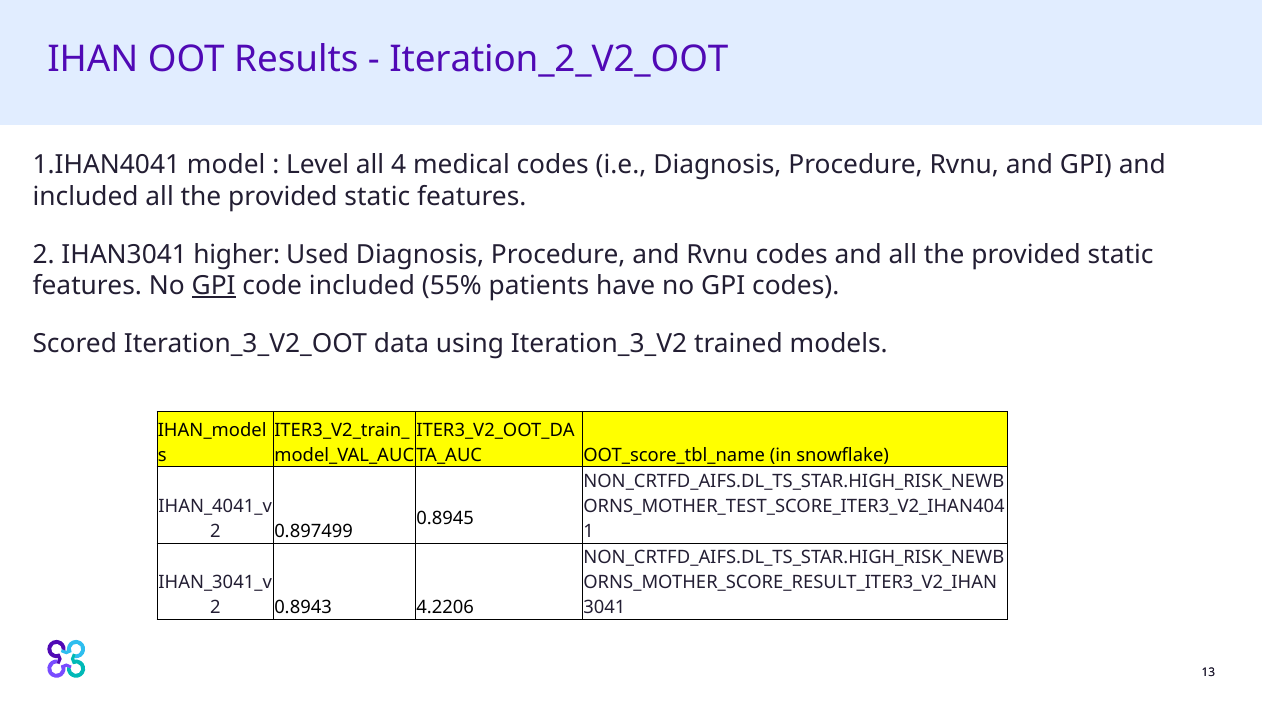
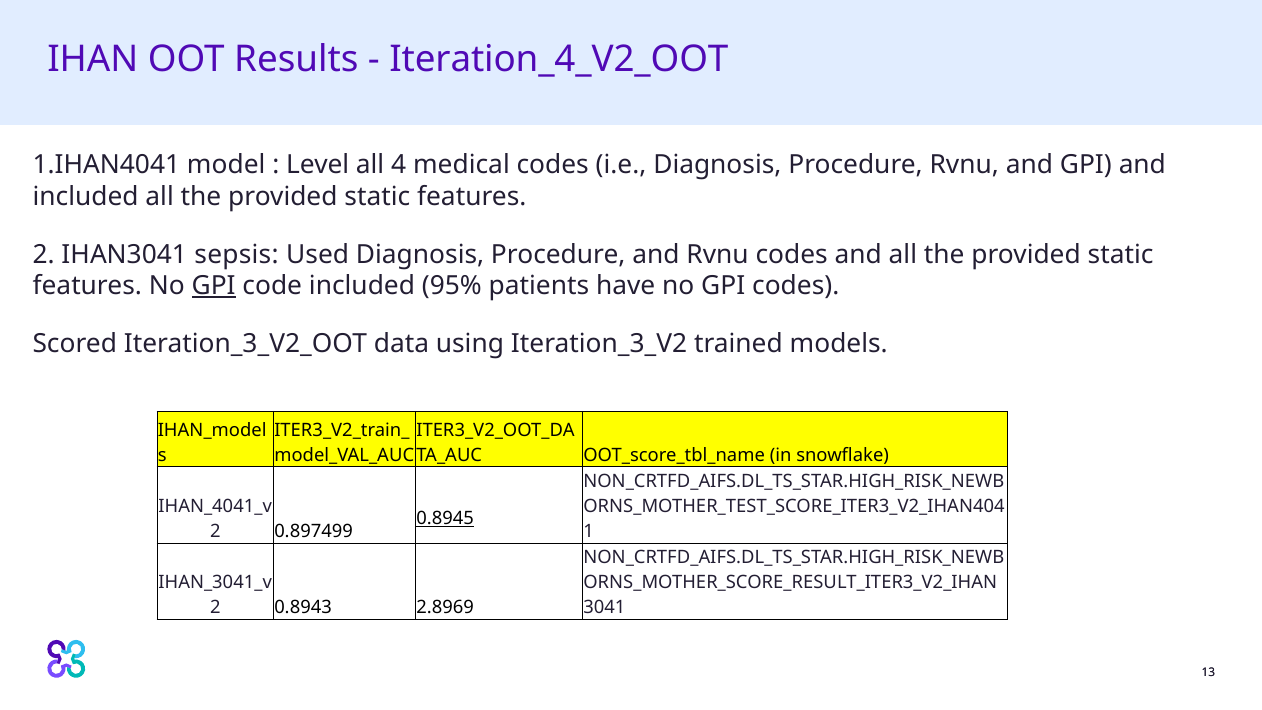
Iteration_2_V2_OOT: Iteration_2_V2_OOT -> Iteration_4_V2_OOT (559, 59)
higher: higher -> sepsis (237, 254)
55%: 55% -> 95% (452, 286)
0.8945 underline: none -> present (445, 519)
4.2206: 4.2206 -> 2.8969 (445, 607)
